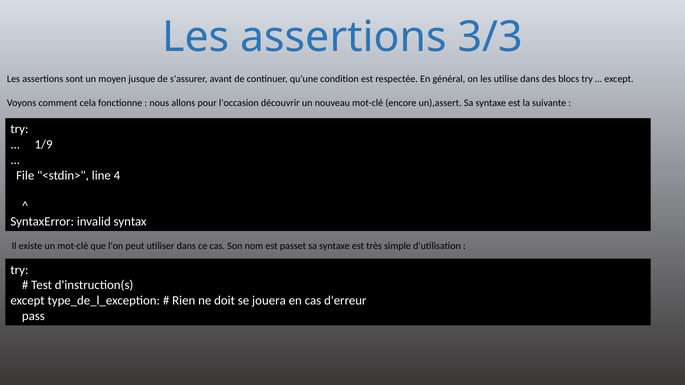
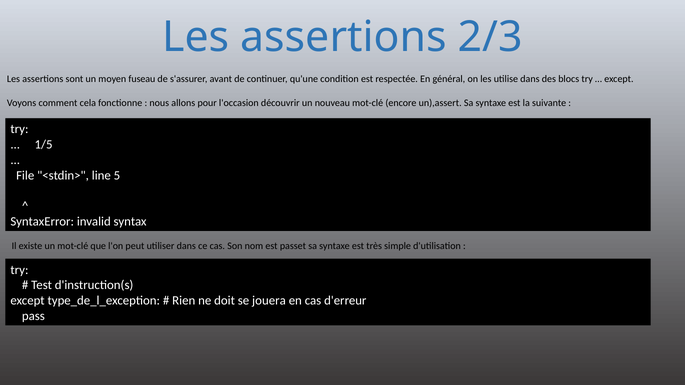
3/3: 3/3 -> 2/3 (490, 37)
jusque: jusque -> fuseau (142, 79)
1/9: 1/9 -> 1/5 (44, 145)
4: 4 -> 5 (117, 176)
